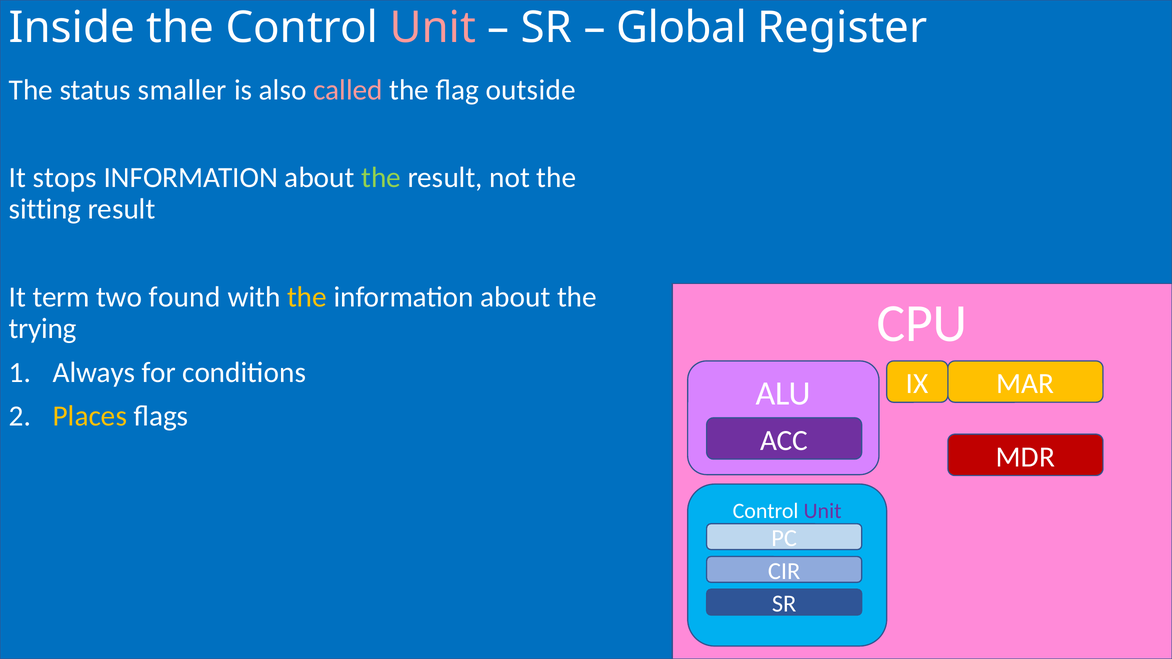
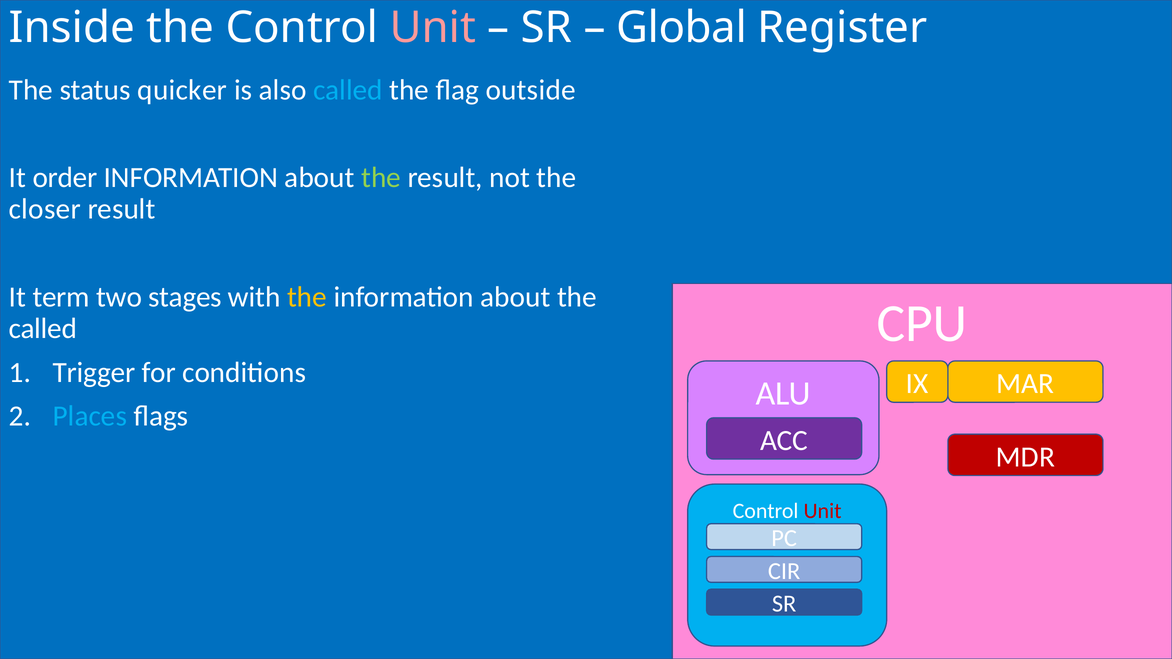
smaller: smaller -> quicker (182, 90)
called colour: pink -> light blue (348, 90)
stops: stops -> order (65, 178)
sitting: sitting -> closer (45, 209)
found: found -> stages (185, 297)
trying: trying -> called (43, 329)
Always: Always -> Trigger (94, 373)
Places colour: yellow -> light blue (90, 416)
Unit colour: purple -> red (823, 511)
